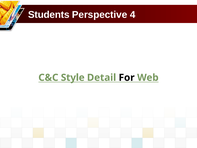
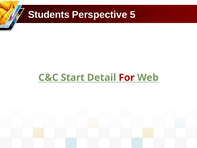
4: 4 -> 5 (133, 15)
Style: Style -> Start (73, 77)
For colour: black -> red (127, 77)
